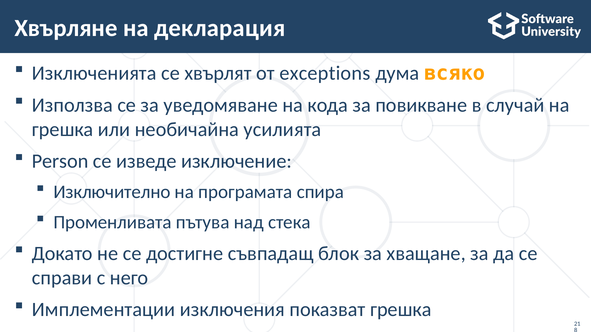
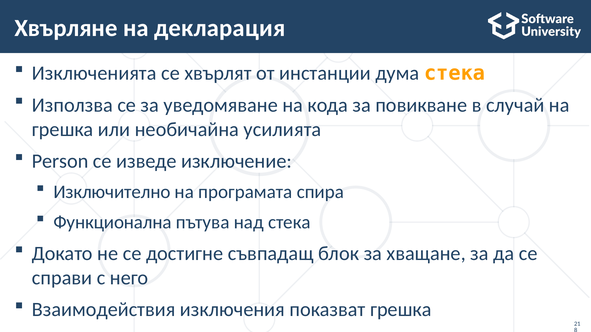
exceptions: exceptions -> инстанции (325, 73)
дума всяко: всяко -> стека (455, 73)
Променливата: Променливата -> Функционална (113, 223)
Имплементации: Имплементации -> Взаимодействия (104, 310)
